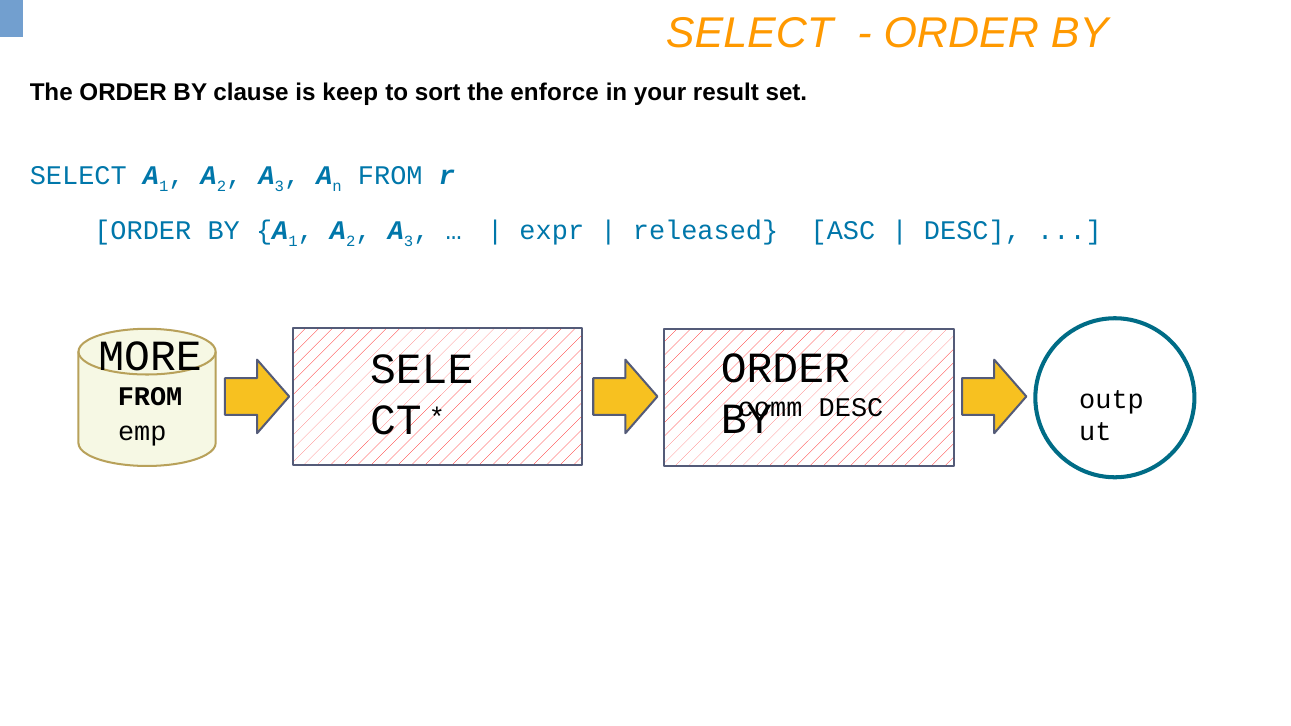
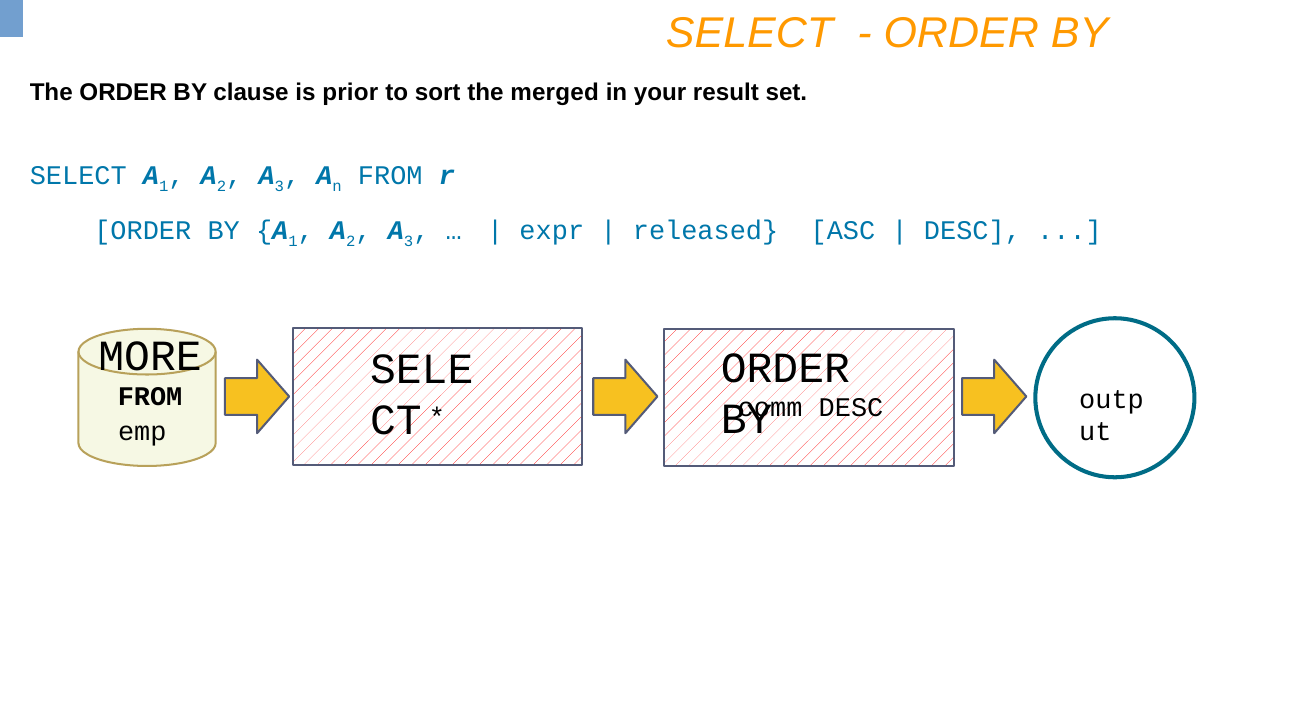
keep: keep -> prior (350, 92)
enforce: enforce -> merged (555, 92)
